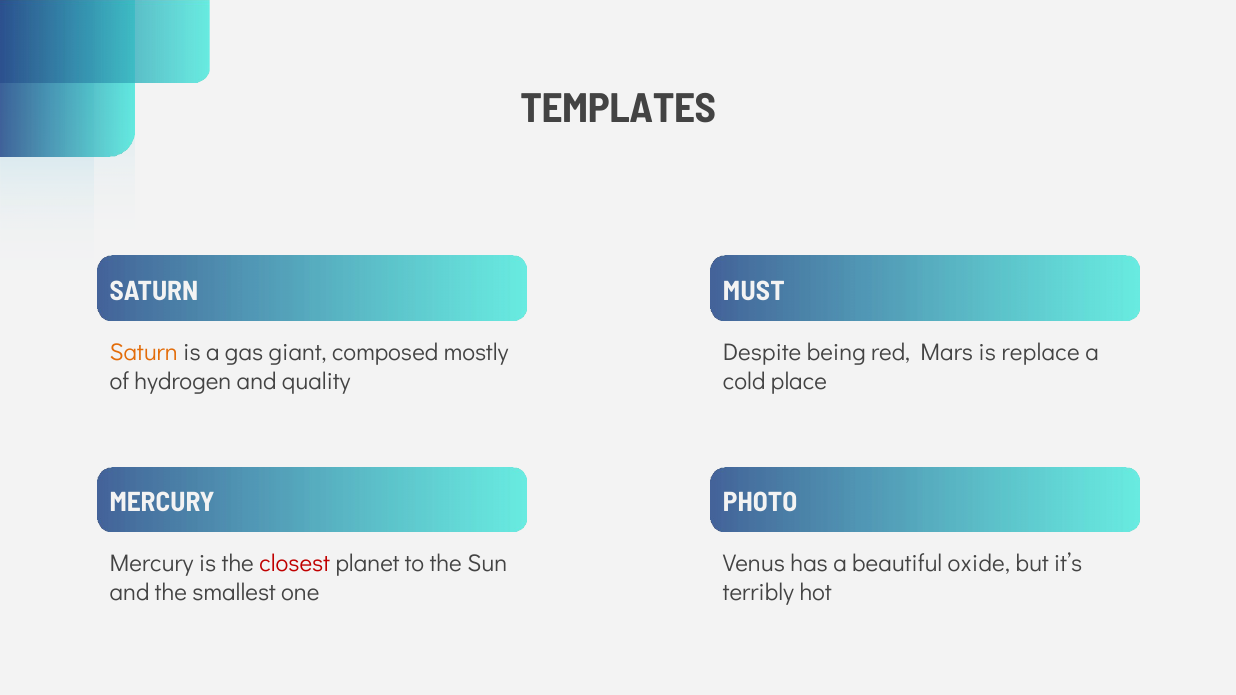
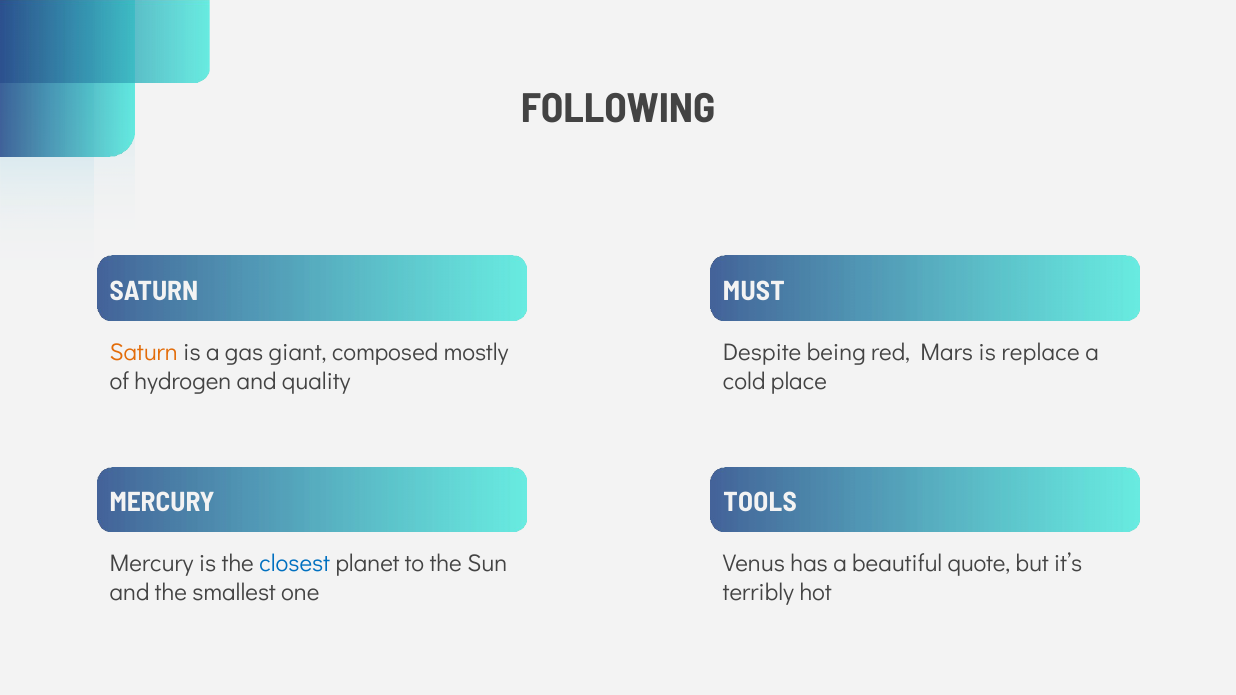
TEMPLATES: TEMPLATES -> FOLLOWING (618, 109)
PHOTO: PHOTO -> TOOLS (760, 503)
closest colour: red -> blue (295, 564)
oxide: oxide -> quote (979, 564)
